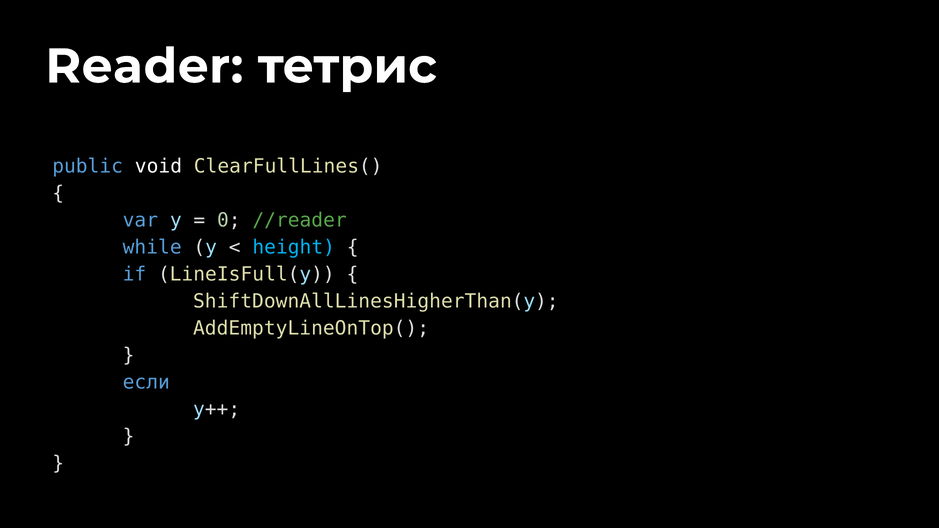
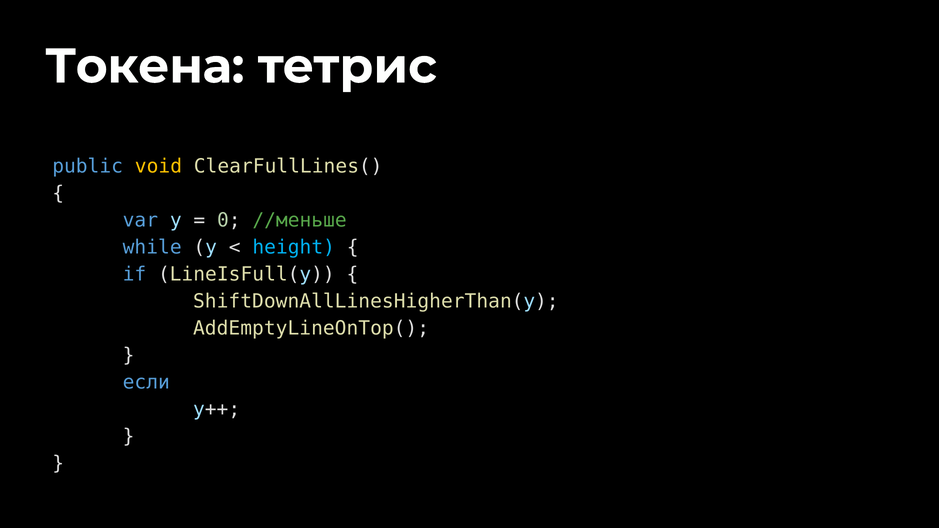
Reader: Reader -> Токена (145, 66)
void colour: white -> yellow (158, 166)
//reader: //reader -> //меньше (300, 220)
